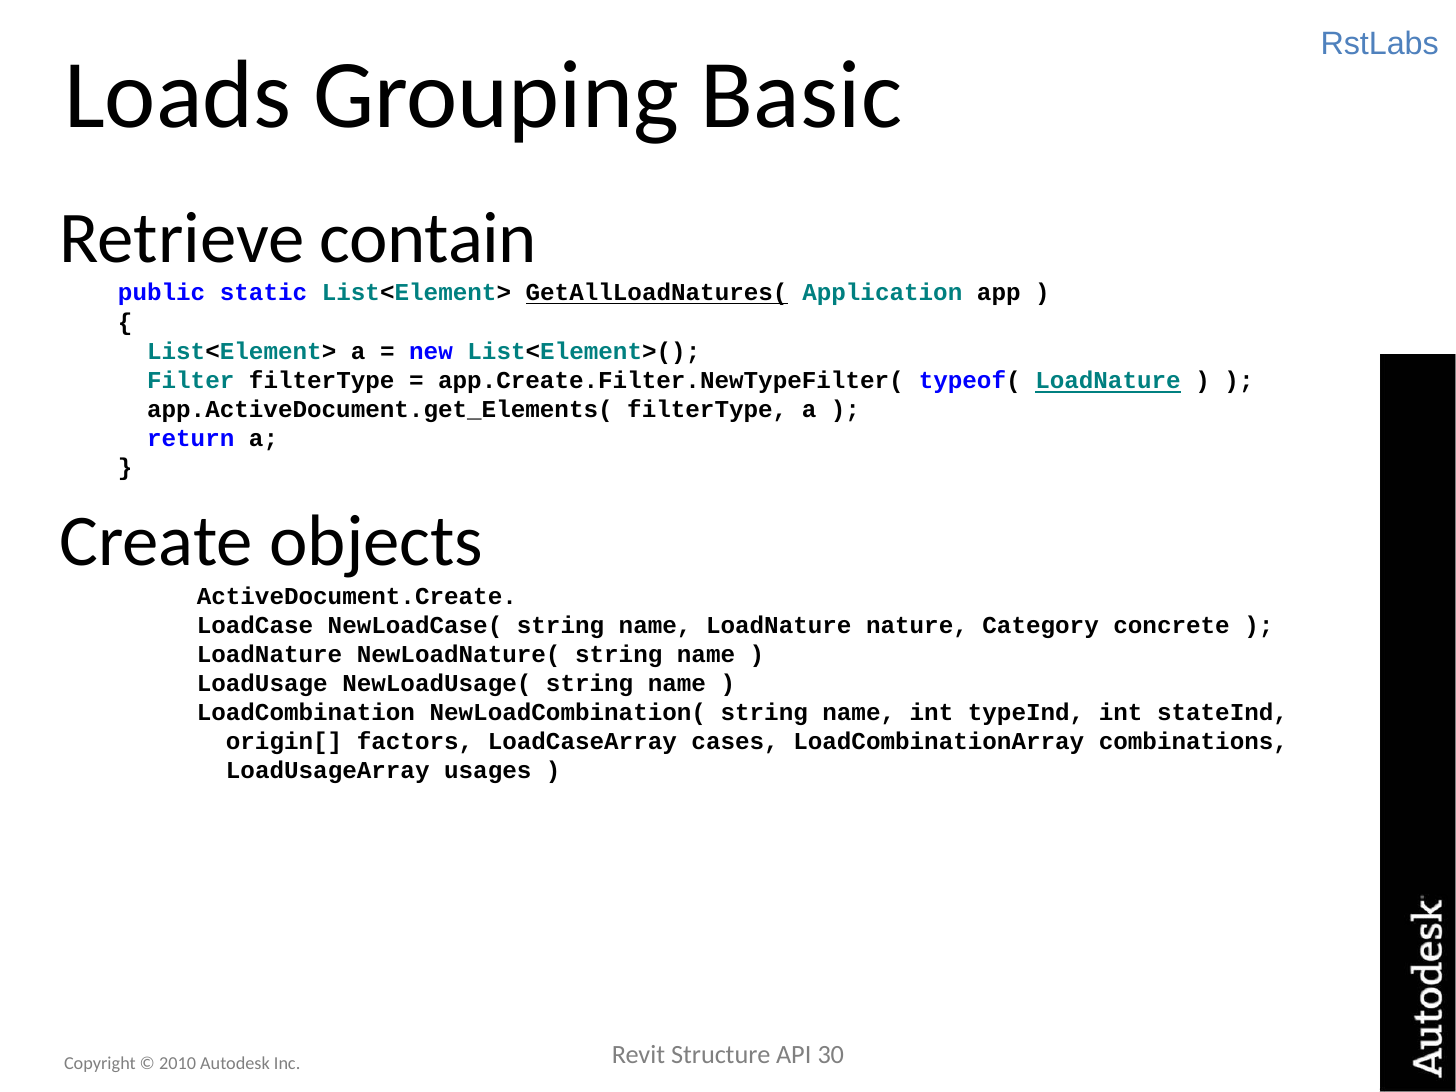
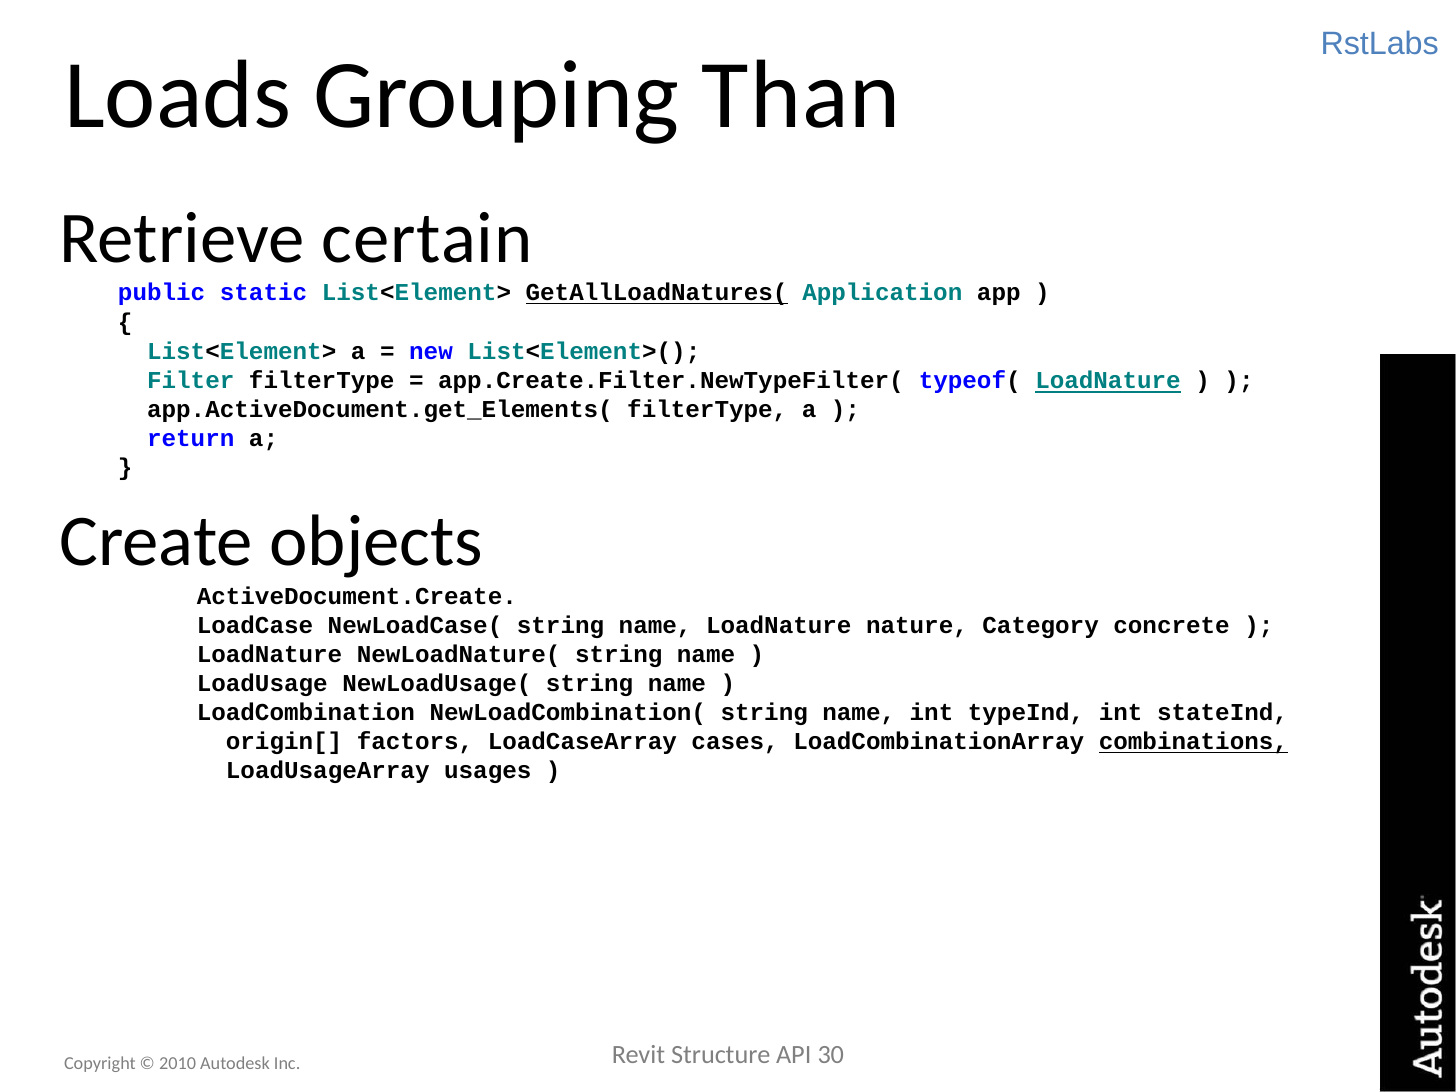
Basic: Basic -> Than (801, 95)
contain: contain -> certain (427, 238)
combinations underline: none -> present (1193, 742)
